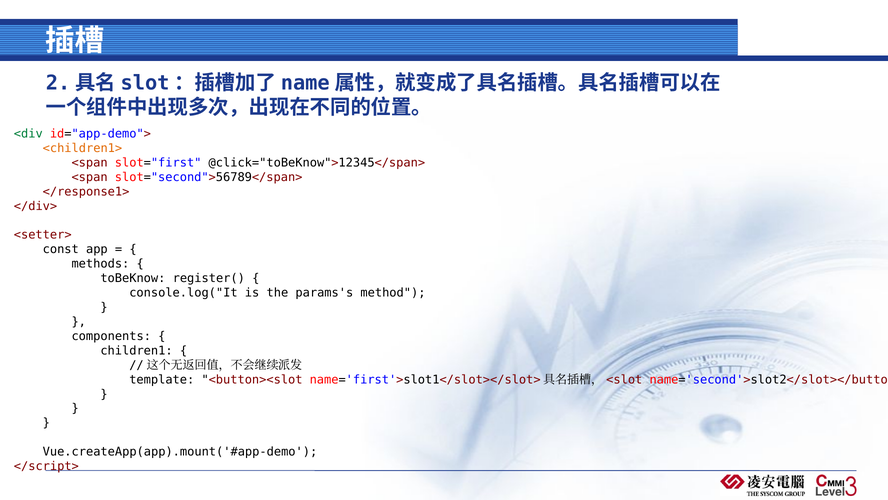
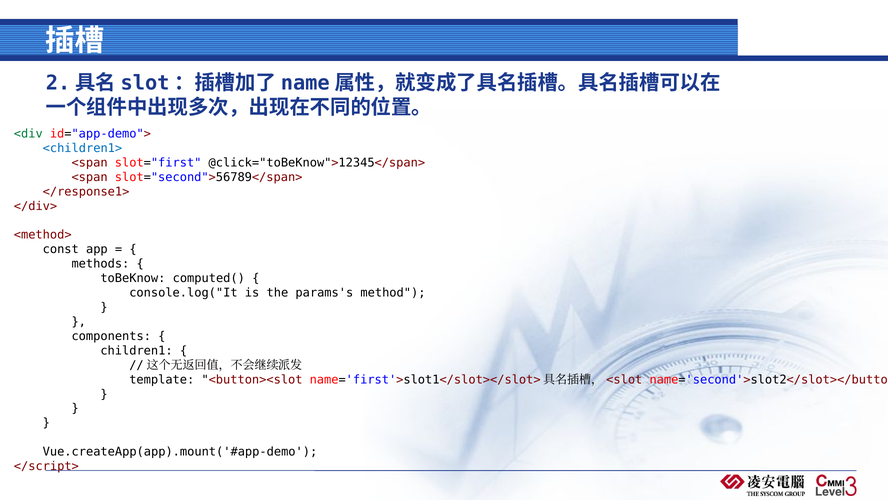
<children1> colour: orange -> blue (82, 148)
<setter>: <setter> -> <method> (43, 235)
register(: register( -> computed( (209, 278)
